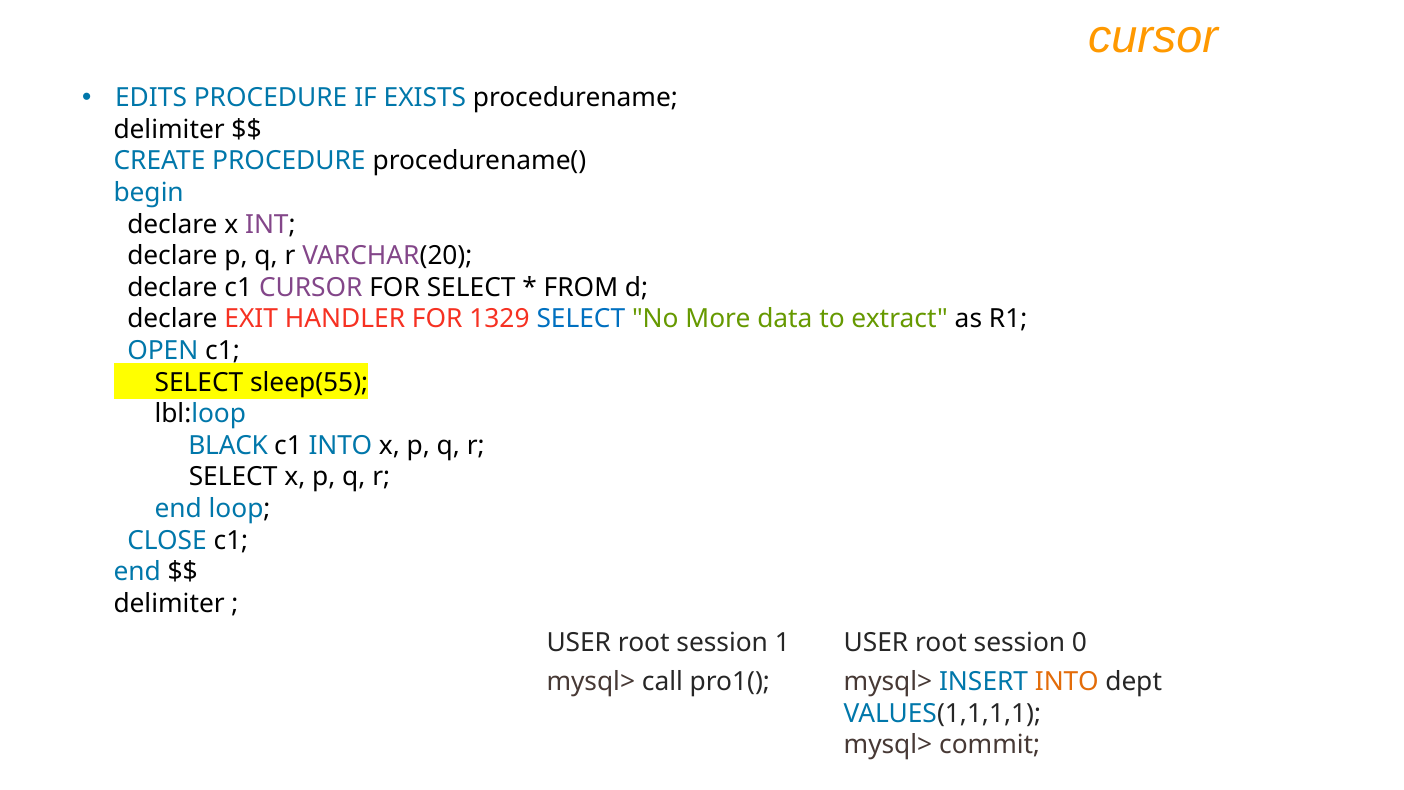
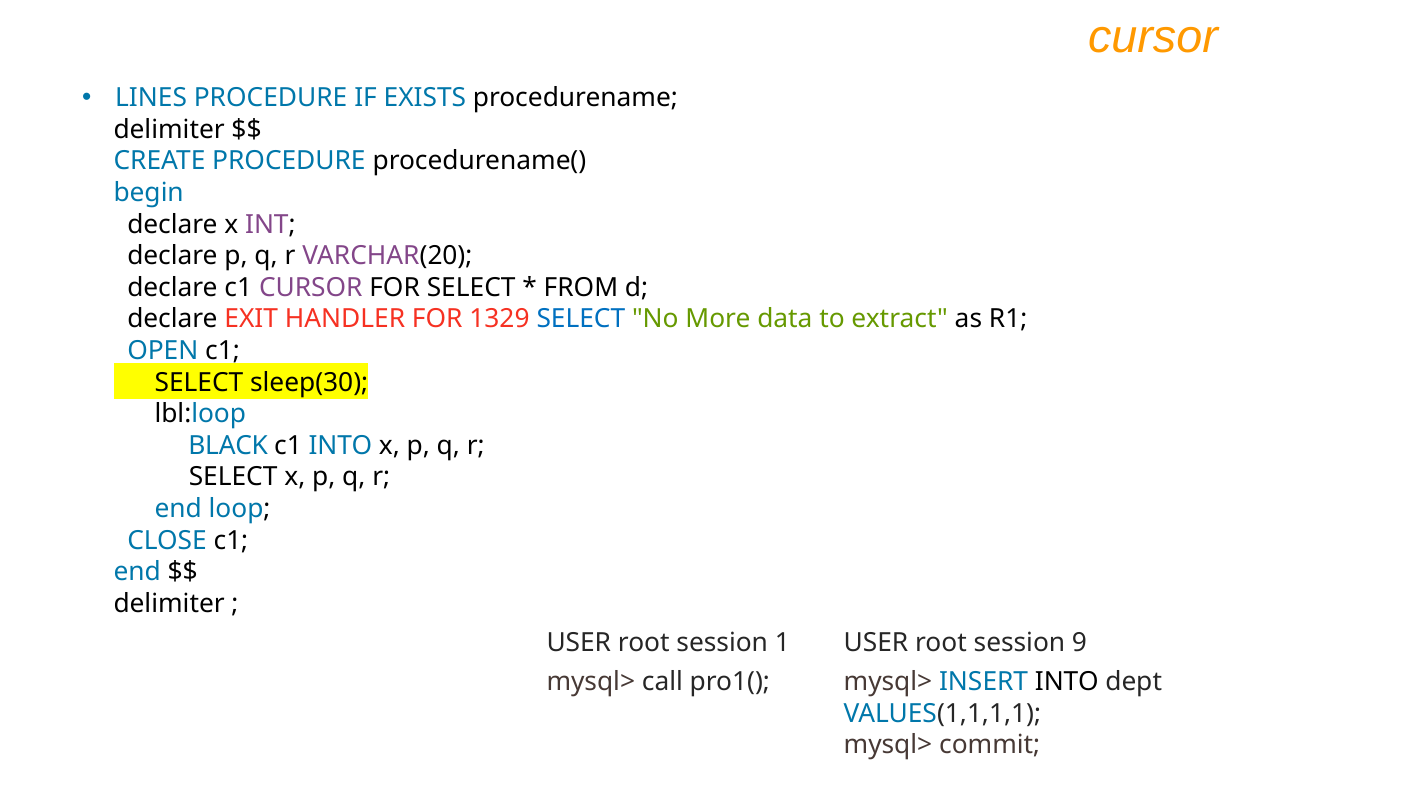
EDITS: EDITS -> LINES (151, 98)
sleep(55: sleep(55 -> sleep(30 (309, 382)
0: 0 -> 9 (1080, 643)
INTO colour: orange -> black (1067, 682)
